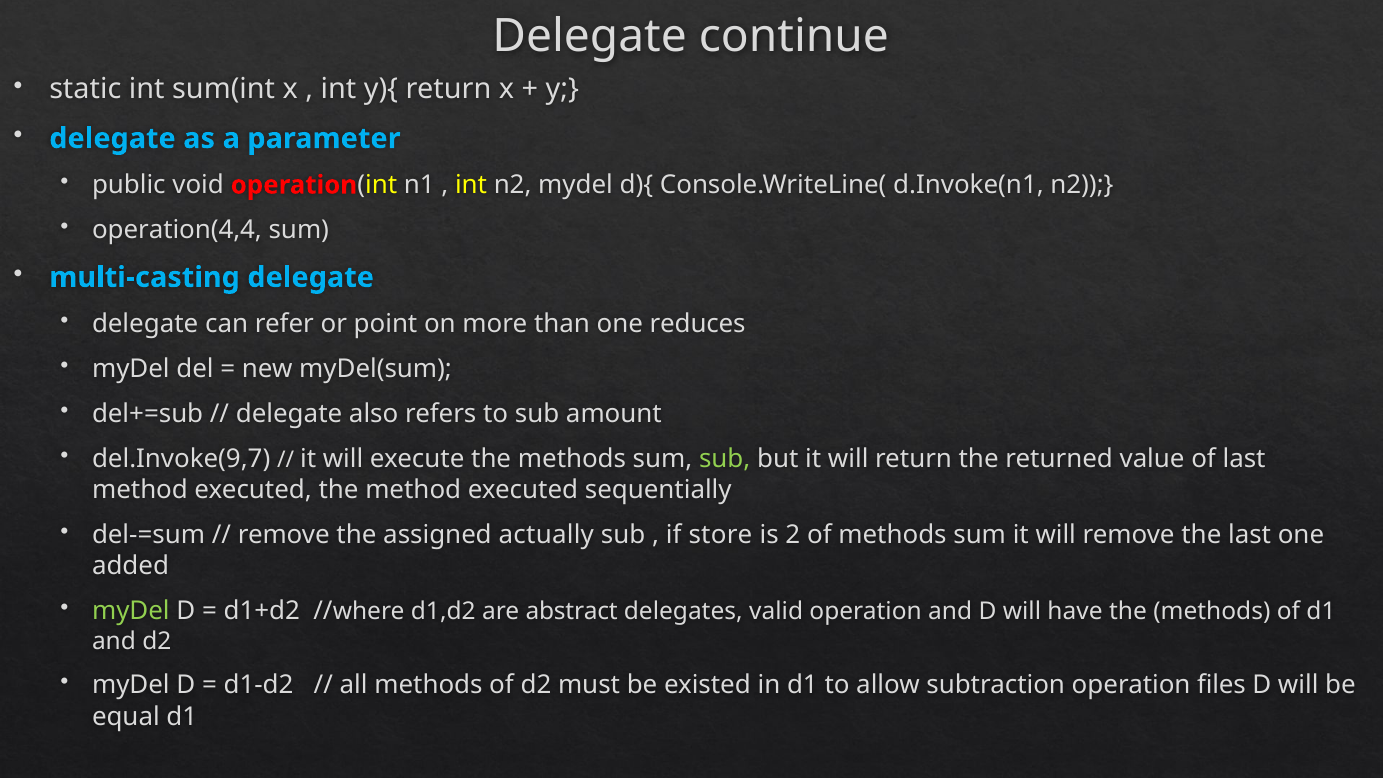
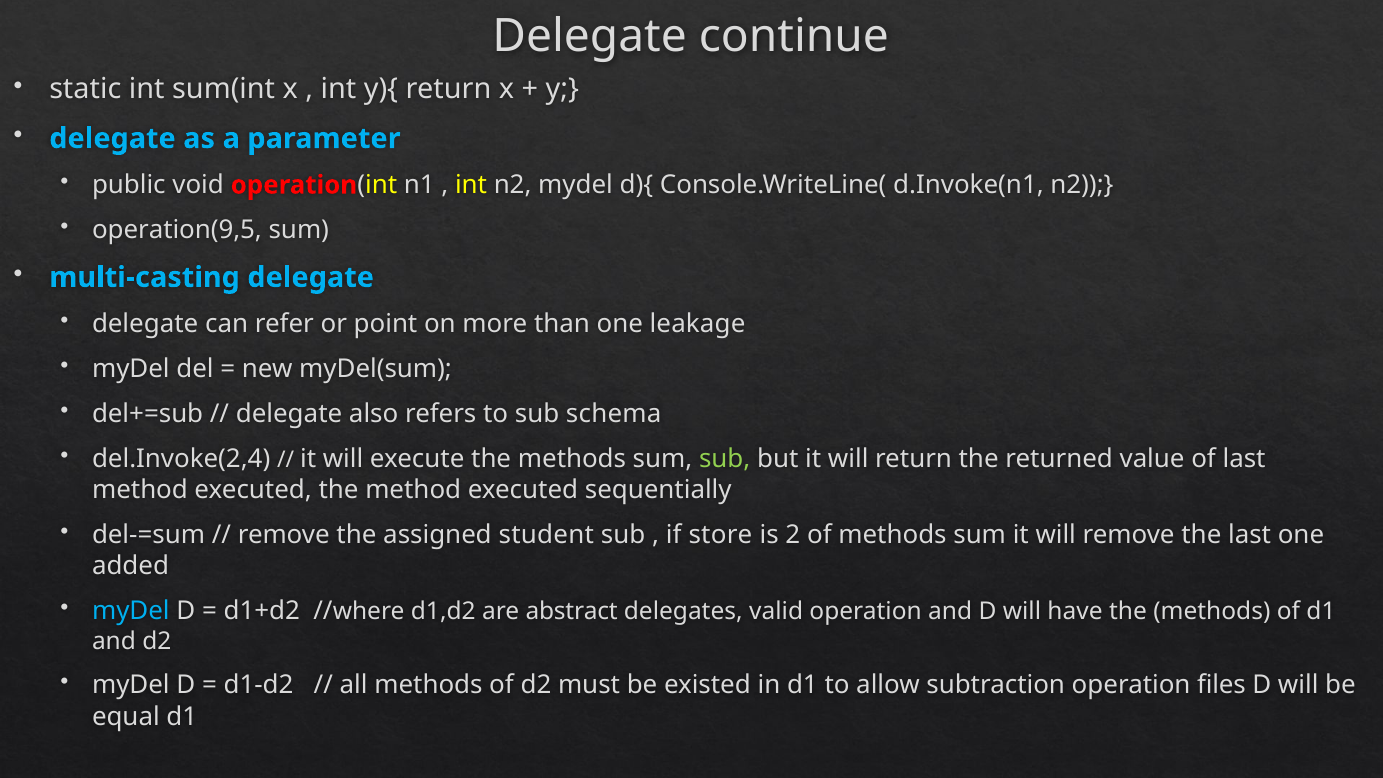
operation(4,4: operation(4,4 -> operation(9,5 (177, 230)
reduces: reduces -> leakage (698, 324)
amount: amount -> schema (614, 414)
del.Invoke(9,7: del.Invoke(9,7 -> del.Invoke(2,4 (181, 459)
actually: actually -> student (546, 535)
myDel colour: light green -> light blue (131, 611)
